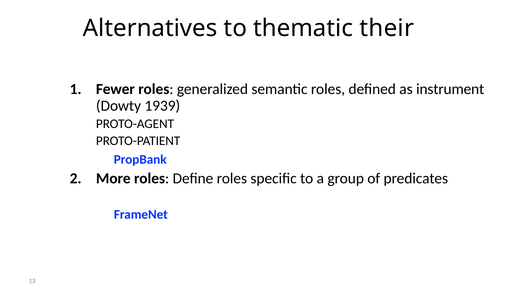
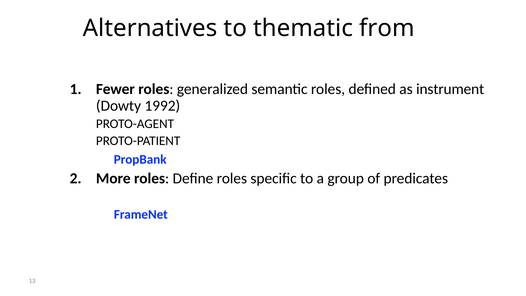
their: their -> from (387, 28)
1939: 1939 -> 1992 (162, 106)
